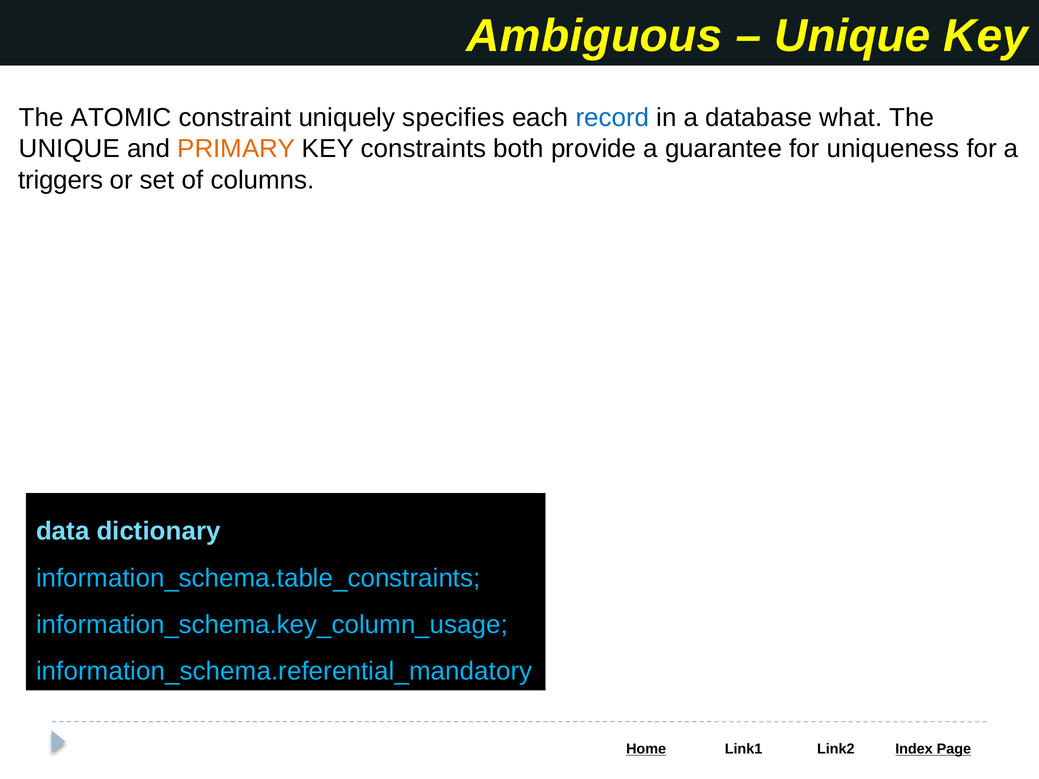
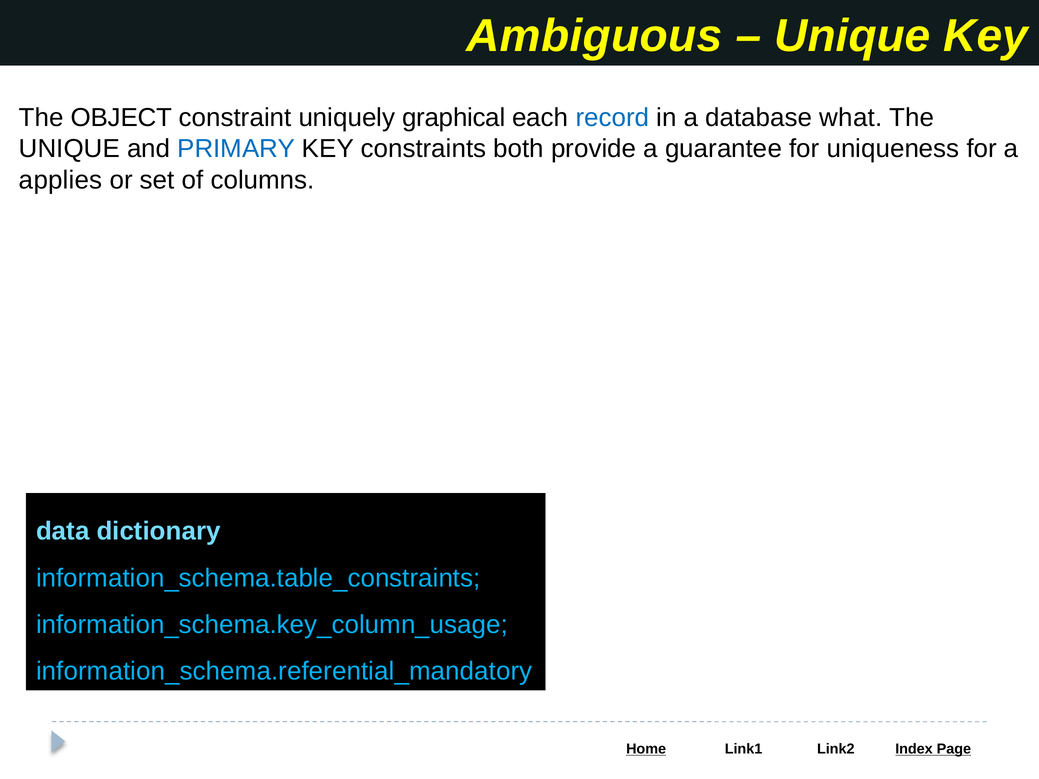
ATOMIC: ATOMIC -> OBJECT (121, 118)
specifies: specifies -> graphical (454, 118)
PRIMARY colour: orange -> blue (236, 149)
triggers: triggers -> applies (61, 180)
